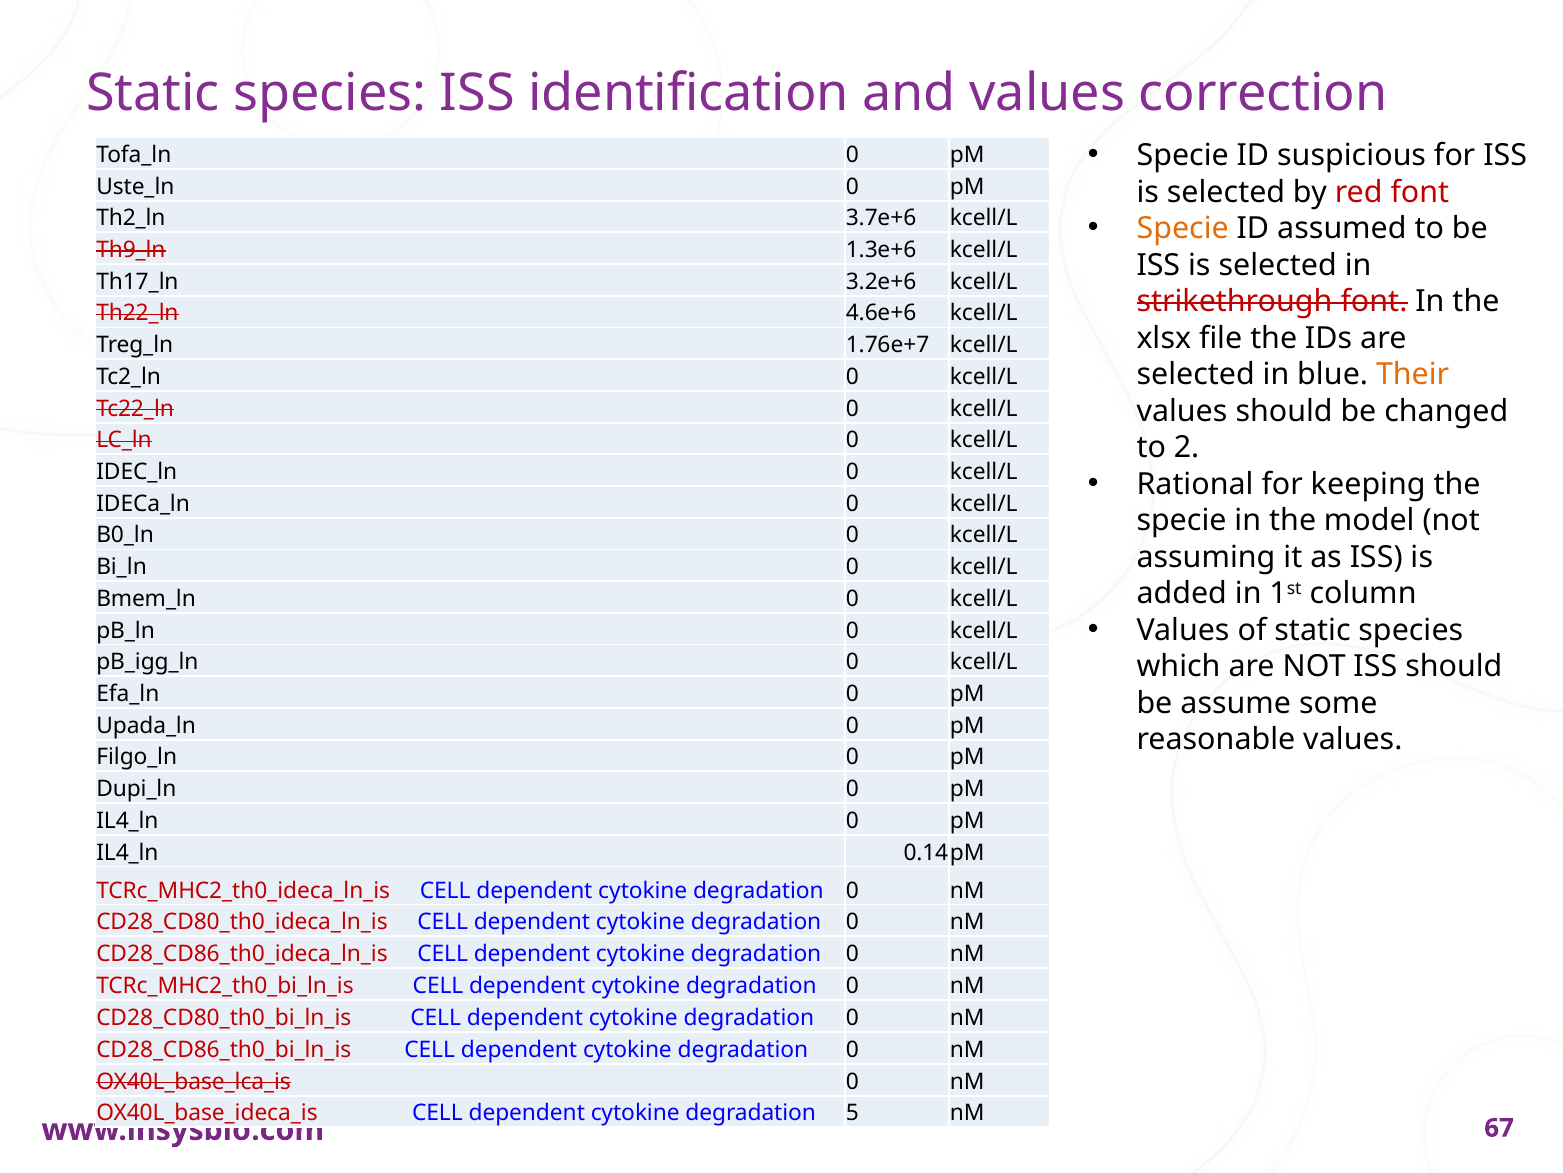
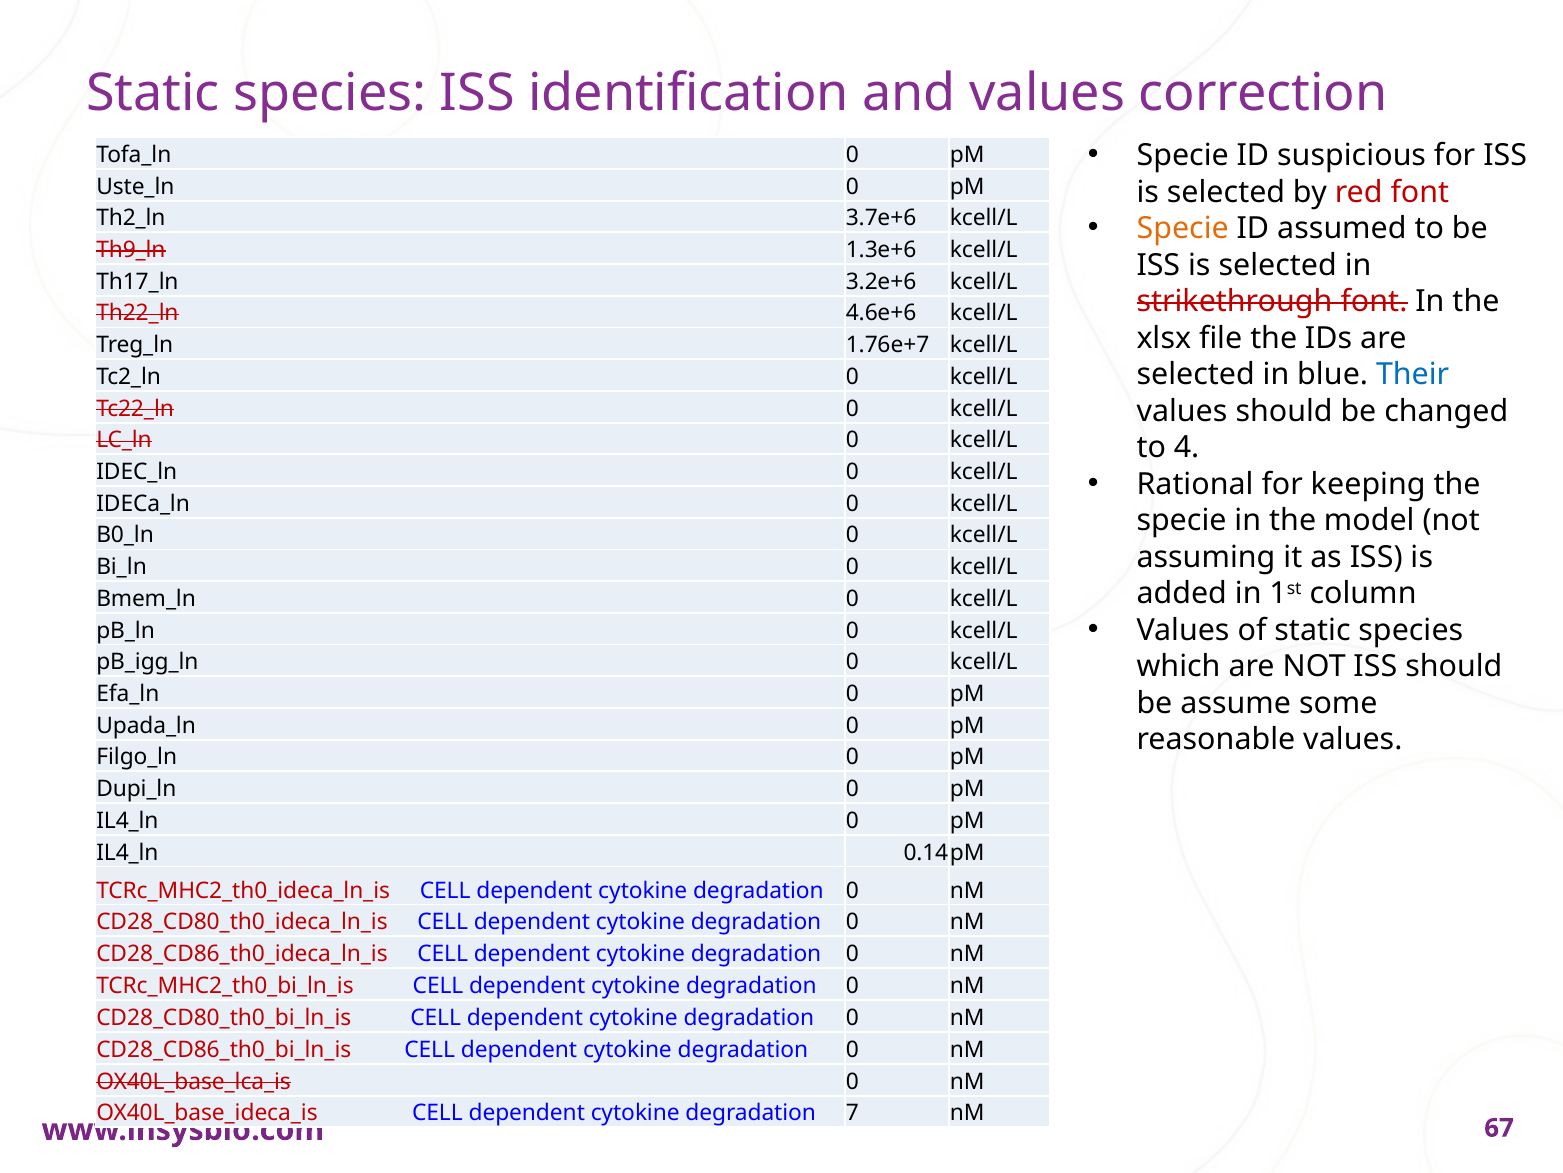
Their colour: orange -> blue (1413, 374)
2: 2 -> 4 (1187, 447)
5: 5 -> 7 (852, 1113)
